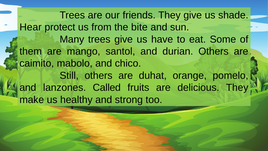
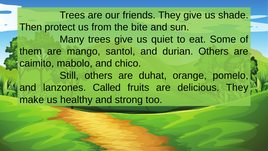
Hear: Hear -> Then (31, 27)
have: have -> quiet (162, 39)
